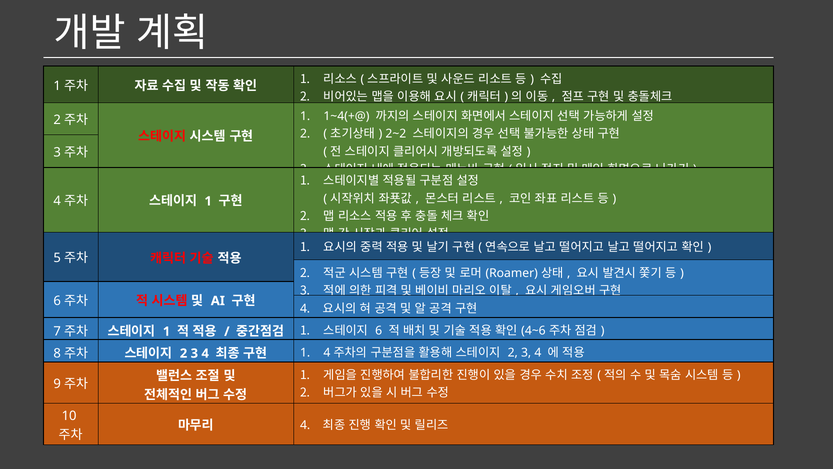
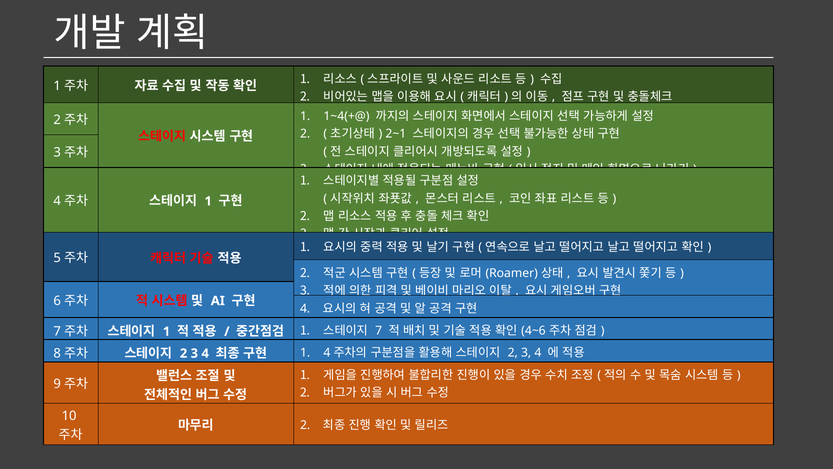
2~2: 2~2 -> 2~1 (396, 134)
6: 6 -> 7 (379, 331)
4: 4 -> 2 (305, 425)
